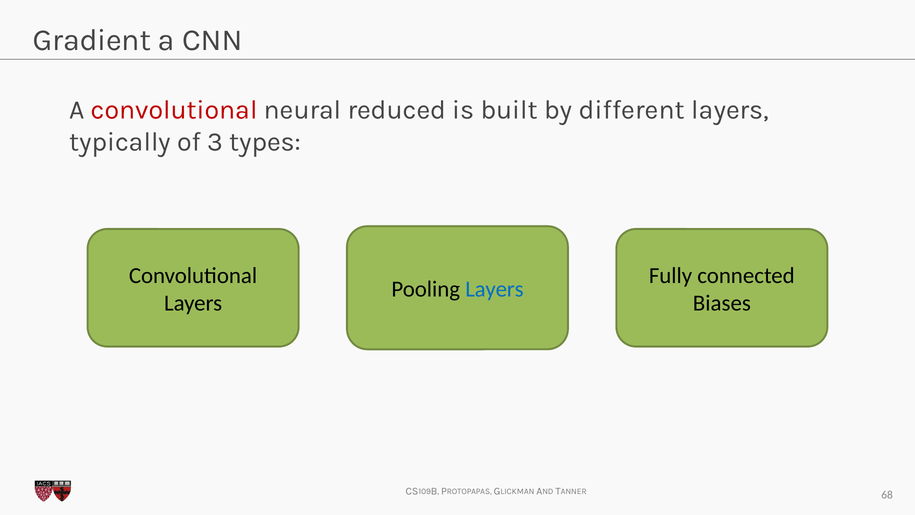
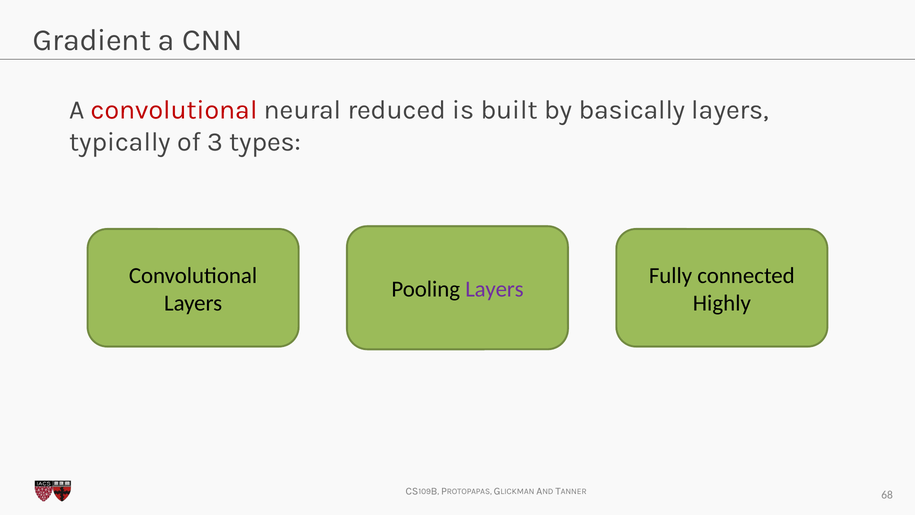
different: different -> basically (632, 110)
Layers colour: blue -> purple (494, 289)
Biases: Biases -> Highly (722, 303)
